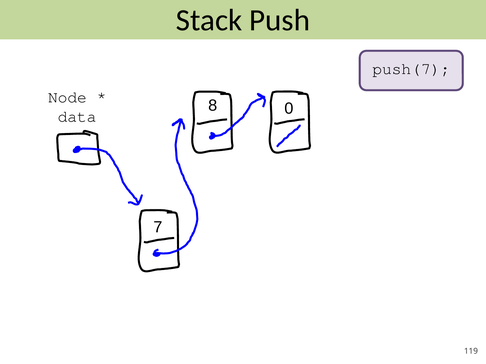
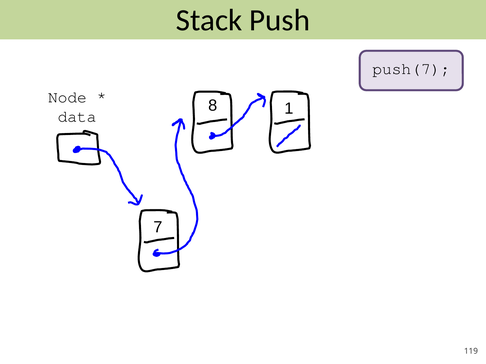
0: 0 -> 1 (289, 109)
